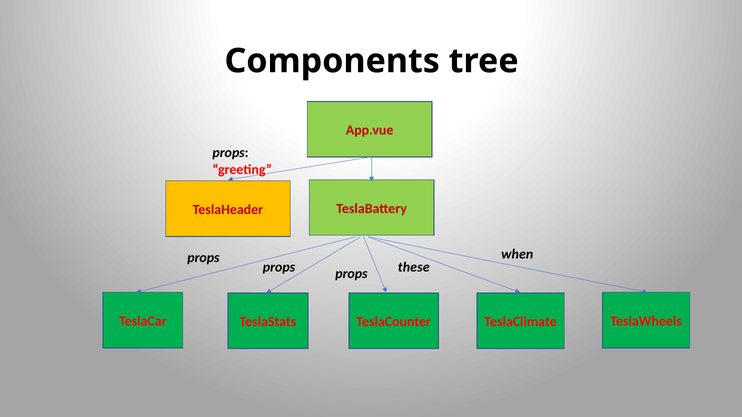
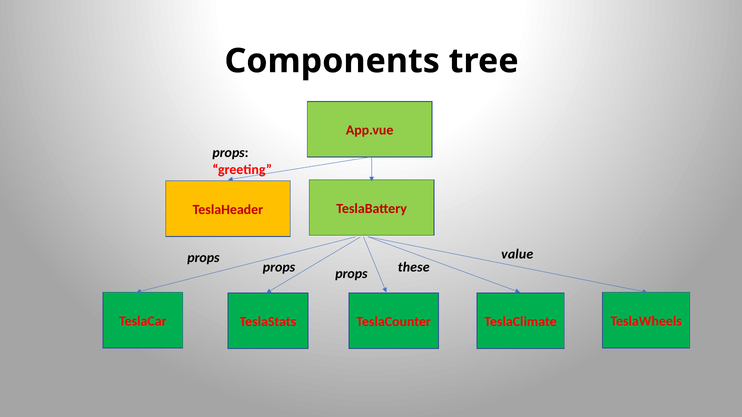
when: when -> value (517, 254)
